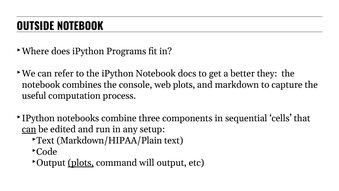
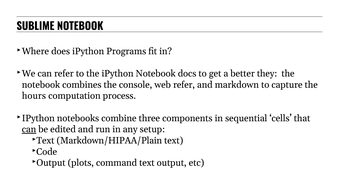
OUTSIDE: OUTSIDE -> SUBLIME (35, 26)
web plots: plots -> refer (184, 84)
useful: useful -> hours (34, 96)
plots underline: present -> none (81, 162)
command will: will -> text (147, 162)
